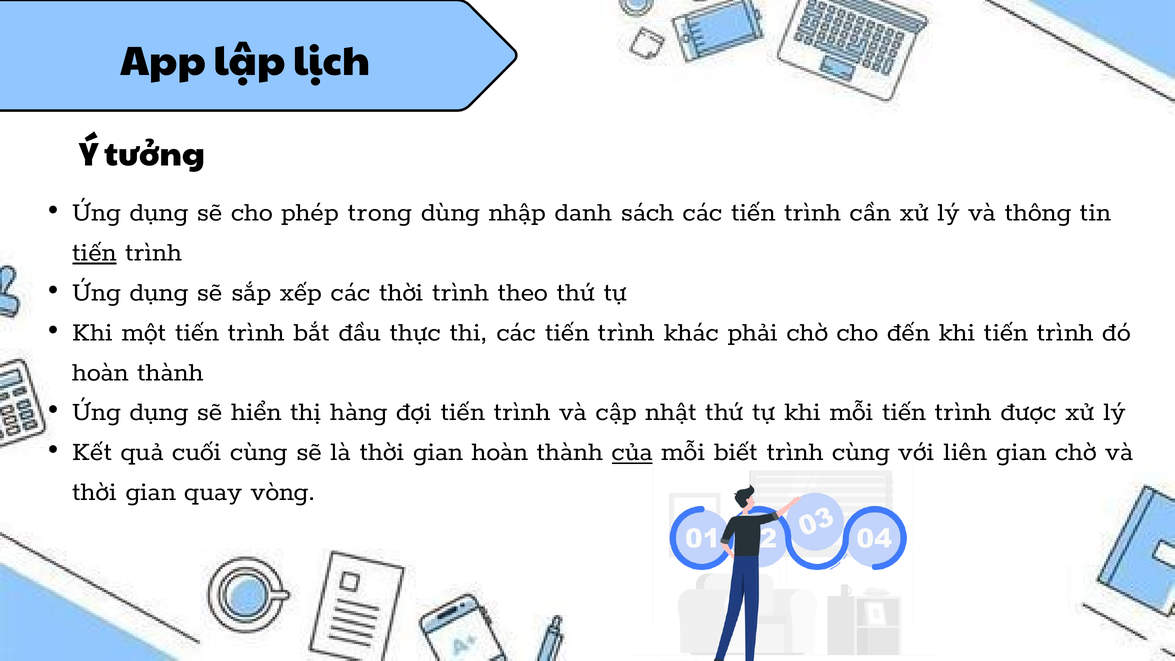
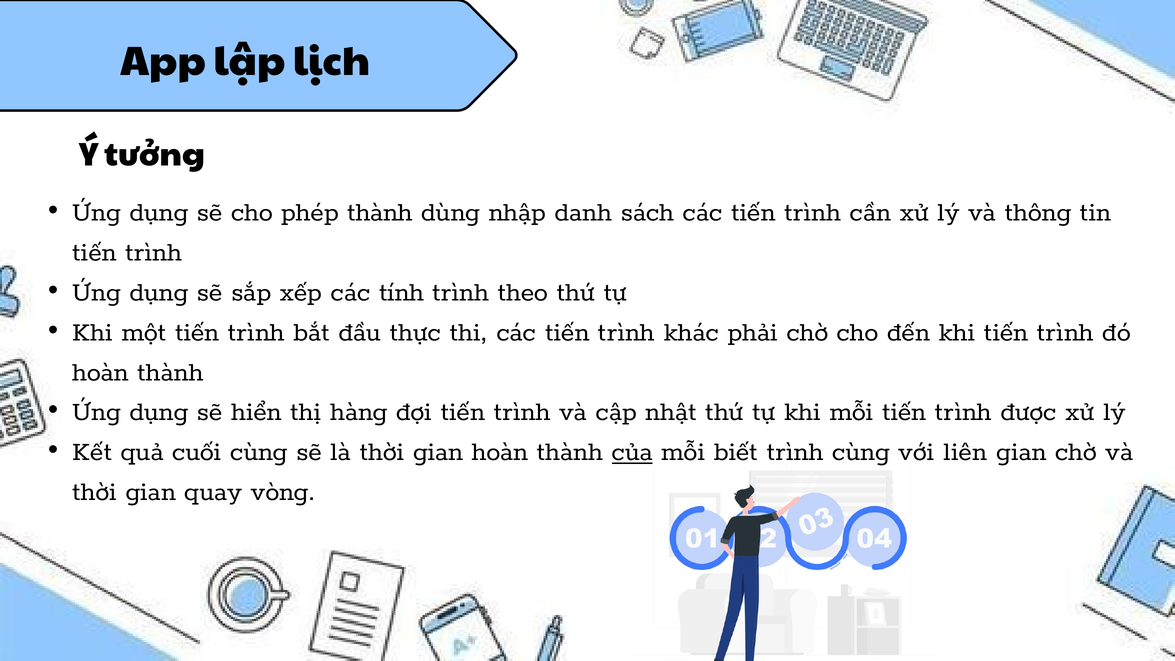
phép trong: trong -> thành (380, 211)
tiến underline: present -> none (94, 251)
các thời: thời -> tính (402, 291)
